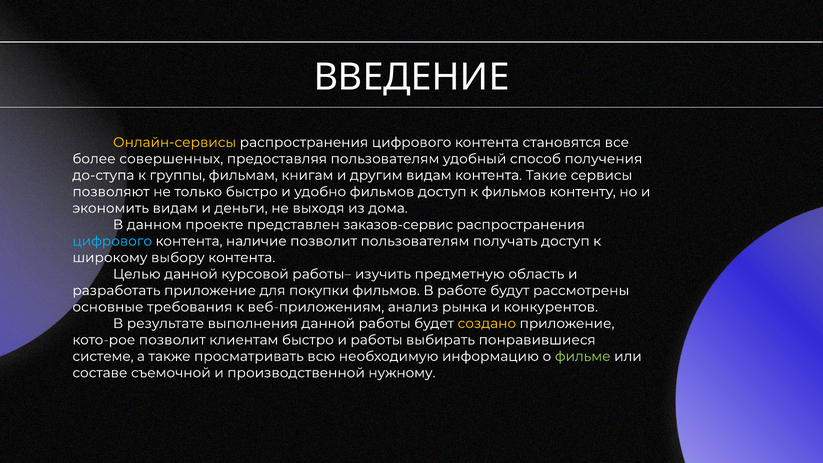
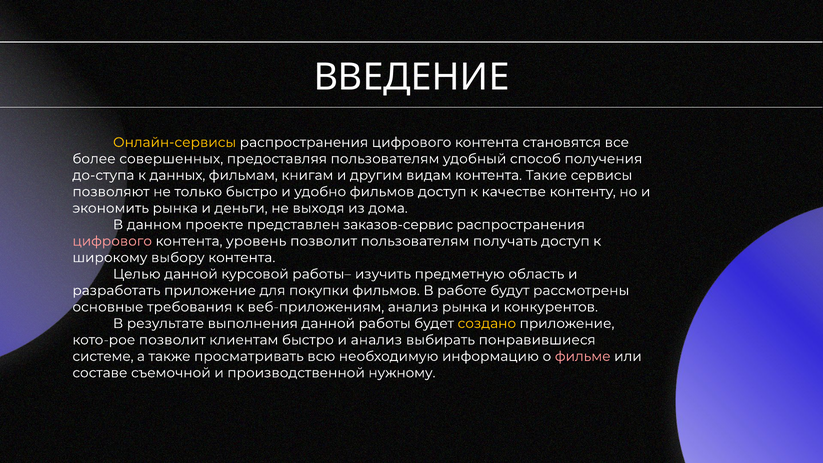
группы: группы -> данных (177, 175)
к фильмов: фильмов -> качестве (514, 192)
экономить видам: видам -> рынка (175, 208)
цифрового colour: light blue -> pink (112, 241)
наличие: наличие -> уровень (256, 241)
и работы: работы -> анализ (376, 340)
фильме colour: light green -> pink (583, 356)
